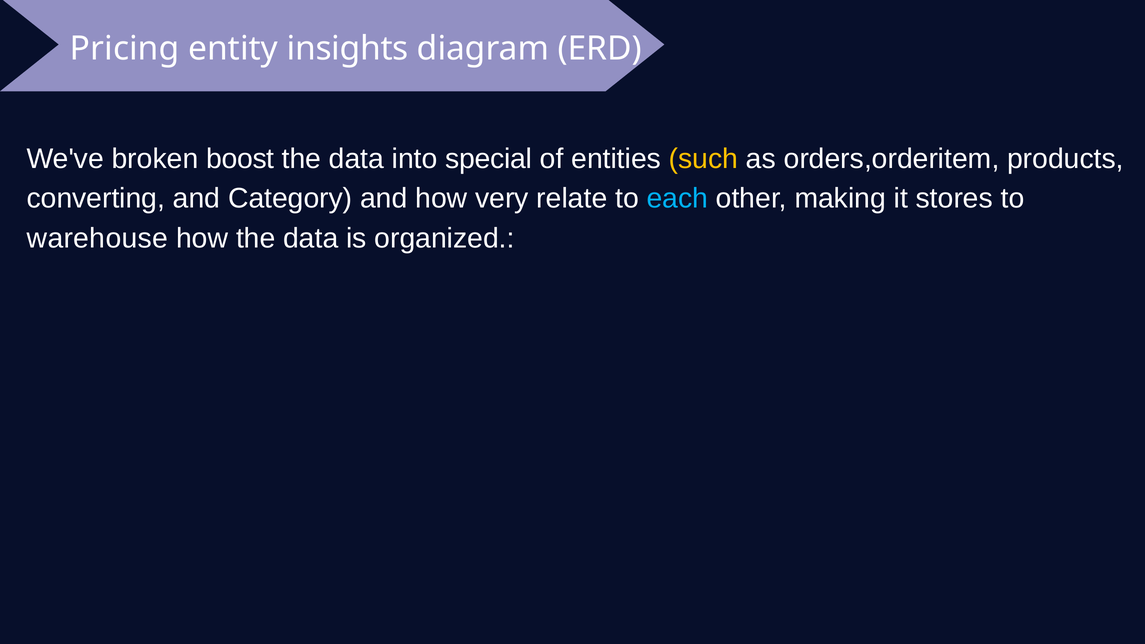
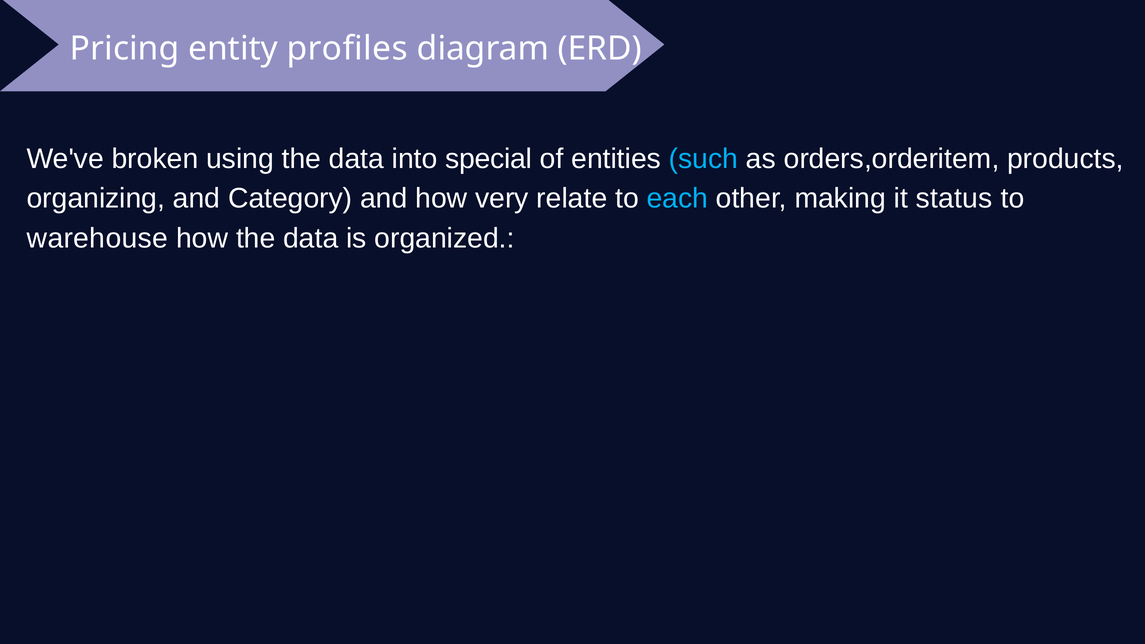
insights: insights -> profiles (347, 49)
boost: boost -> using (240, 159)
such colour: yellow -> light blue (704, 159)
converting: converting -> organizing (96, 199)
stores: stores -> status (954, 199)
